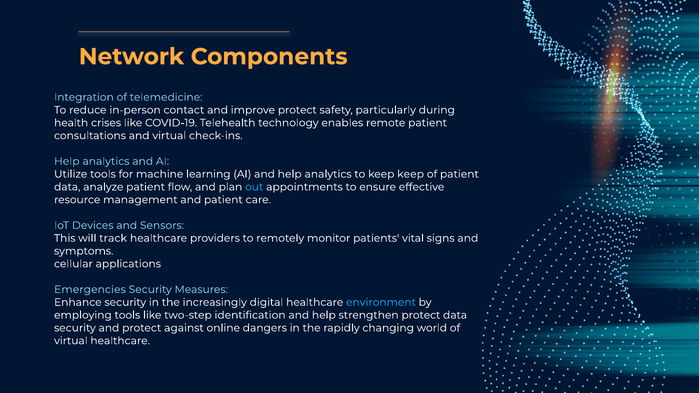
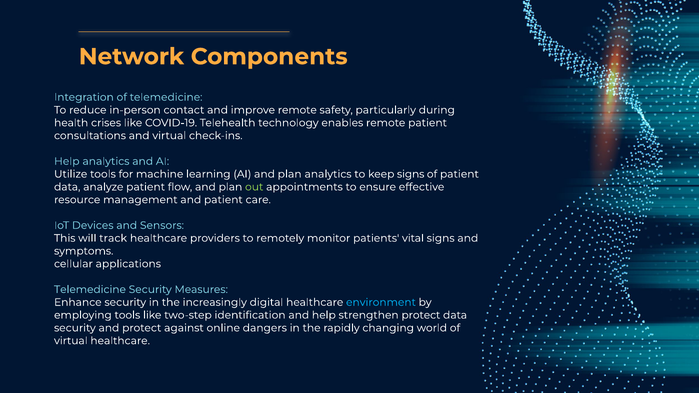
improve protect: protect -> remote (297, 110)
AI and help: help -> plan (290, 174)
keep keep: keep -> signs (411, 174)
out colour: light blue -> light green (254, 187)
Emergencies: Emergencies -> Telemedicine (90, 290)
